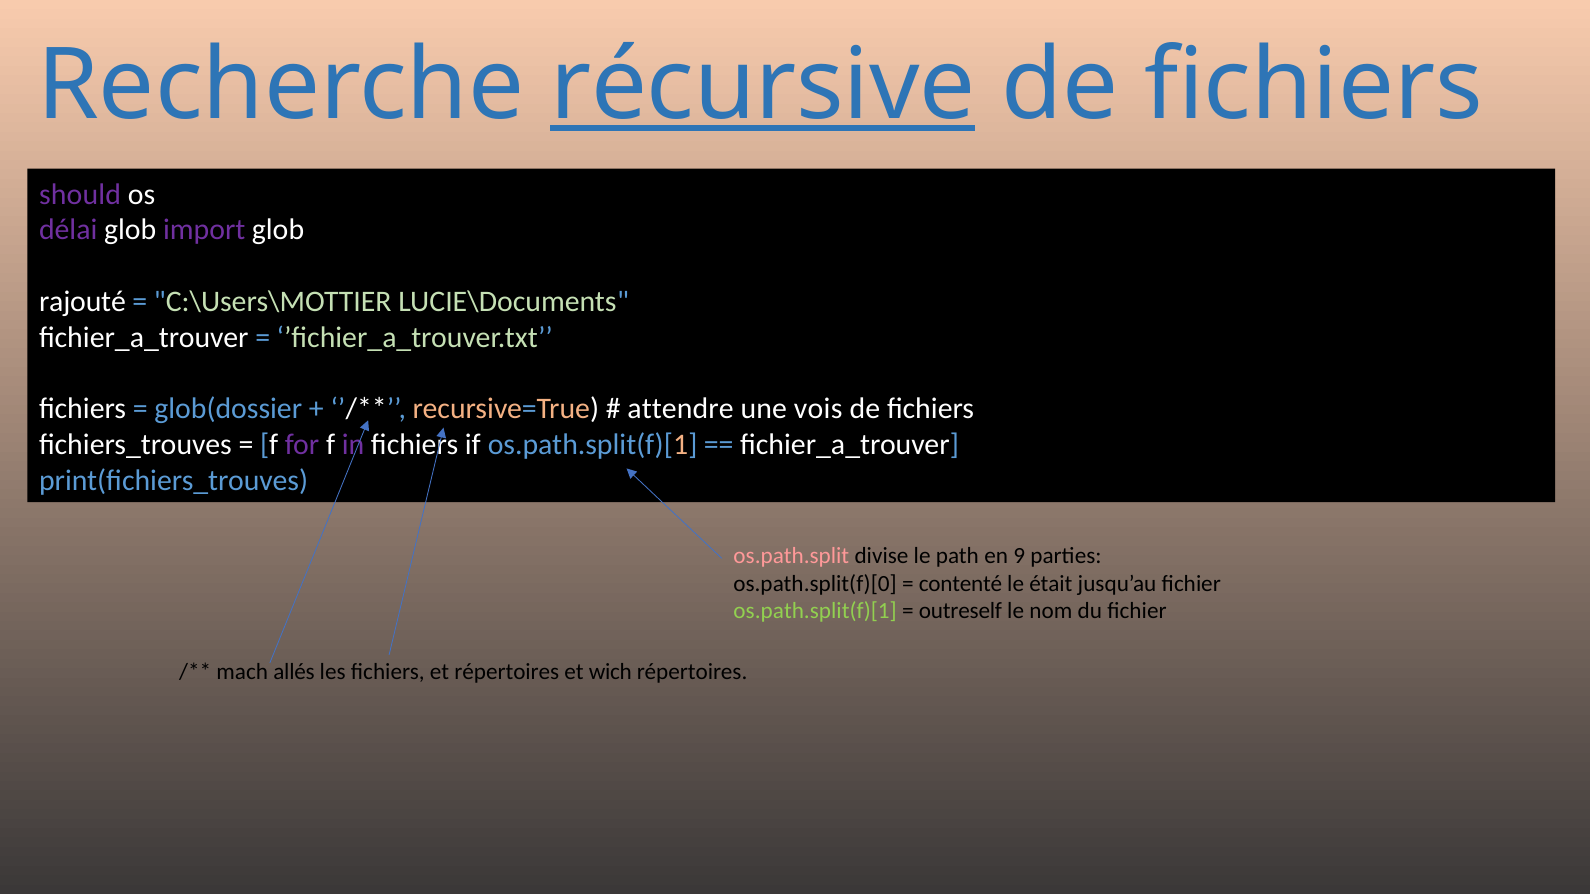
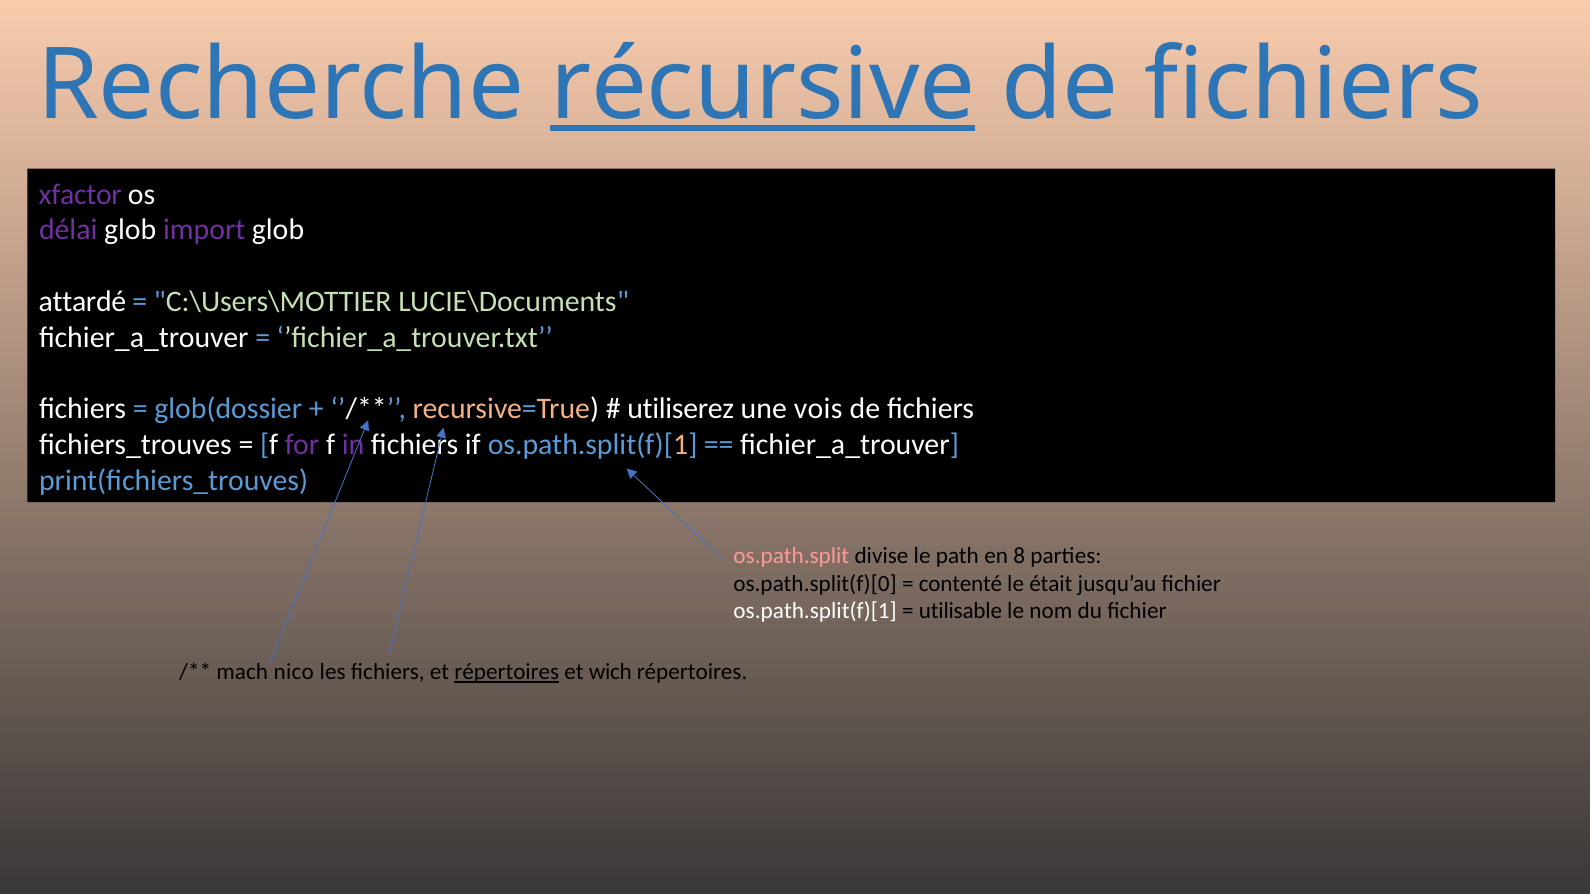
should: should -> xfactor (80, 194)
rajouté: rajouté -> attardé (82, 302)
attendre: attendre -> utiliserez (681, 409)
9: 9 -> 8 (1019, 556)
os.path.split(f)[1 colour: light green -> white (815, 612)
outreself: outreself -> utilisable (960, 612)
allés: allés -> nico (294, 672)
répertoires underline: none -> present (507, 672)
